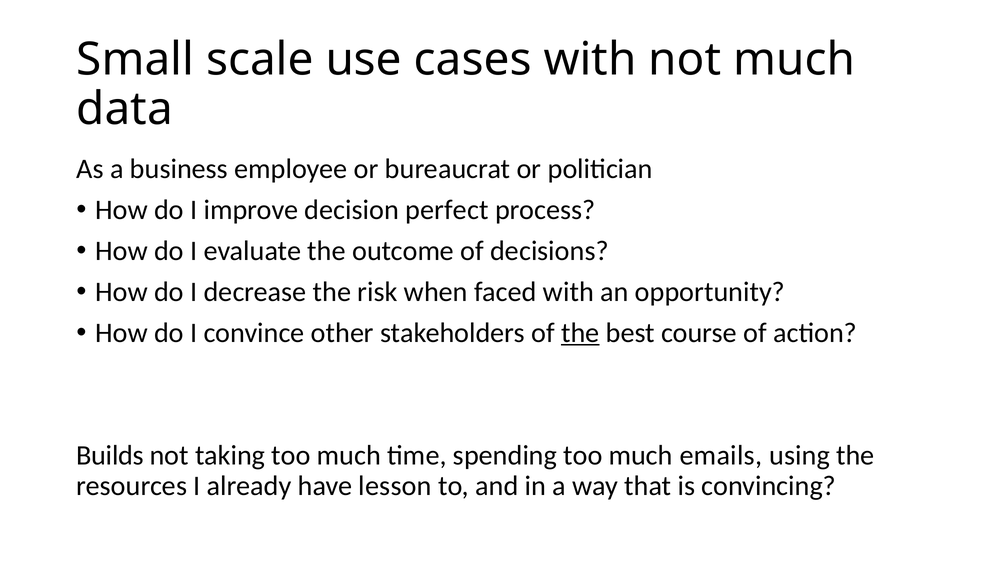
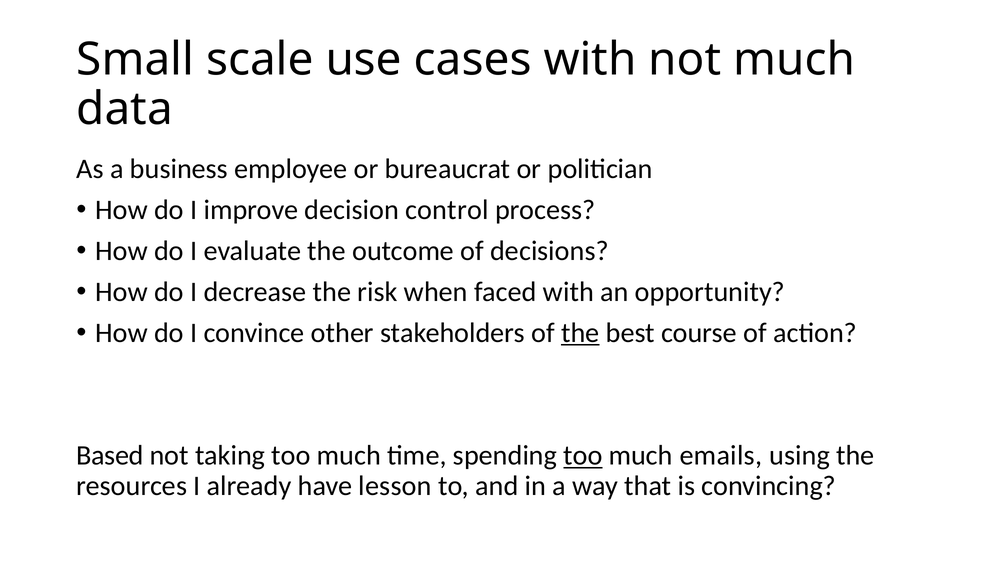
perfect: perfect -> control (447, 210)
Builds: Builds -> Based (110, 456)
too underline: none -> present (583, 456)
